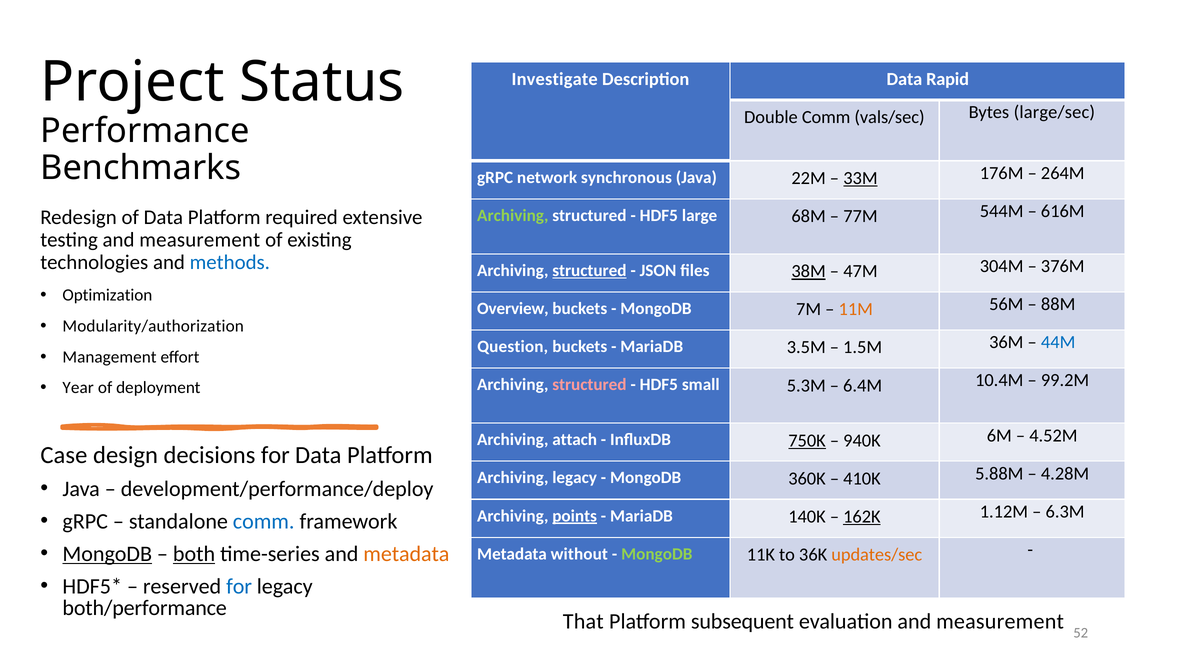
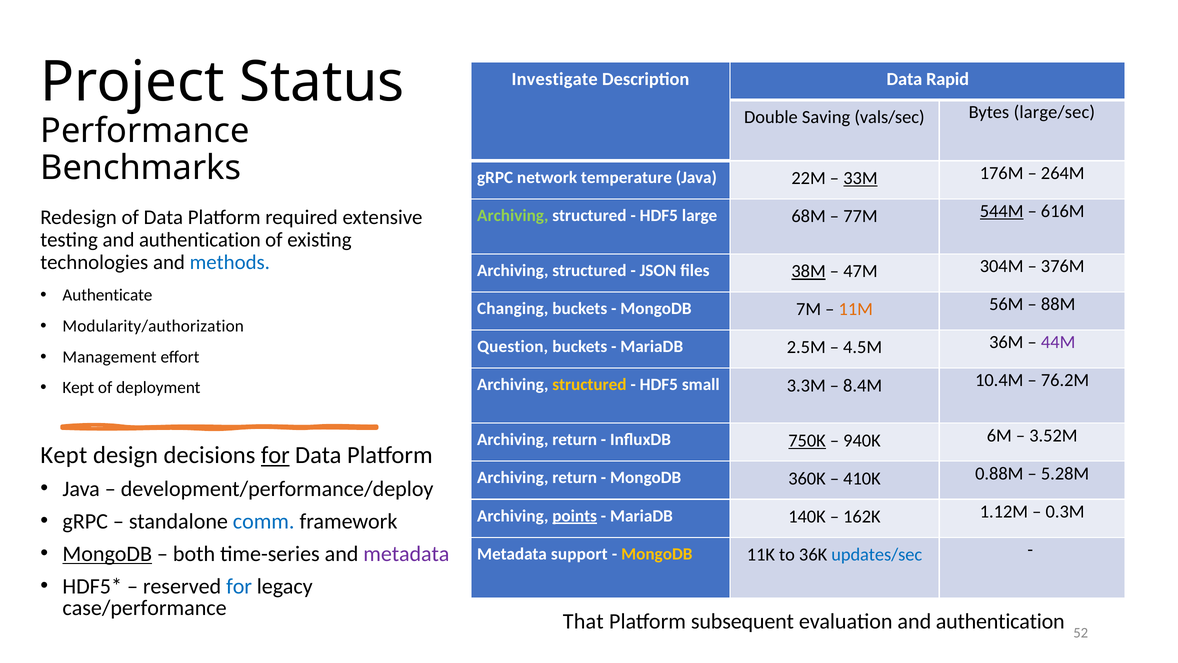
Double Comm: Comm -> Saving (826, 117)
synchronous: synchronous -> temperature (626, 177)
544M underline: none -> present (1002, 211)
testing and measurement: measurement -> authentication (200, 240)
structured underline: present -> none (589, 270)
Optimization: Optimization -> Authenticate (107, 295)
Overview: Overview -> Changing (513, 308)
3.5M: 3.5M -> 2.5M (806, 347)
1.5M: 1.5M -> 4.5M (863, 347)
44M colour: blue -> purple (1058, 342)
structured colour: pink -> yellow (589, 384)
5.3M: 5.3M -> 3.3M (806, 385)
6.4M: 6.4M -> 8.4M (863, 385)
99.2M: 99.2M -> 76.2M (1065, 380)
Year: Year -> Kept (78, 388)
attach: attach -> return (575, 440)
4.52M: 4.52M -> 3.52M (1053, 435)
Case: Case -> Kept (64, 455)
for underline: none -> present (275, 455)
legacy: legacy -> return (575, 478)
5.88M: 5.88M -> 0.88M (999, 473)
4.28M: 4.28M -> 5.28M (1065, 473)
162K underline: present -> none (862, 516)
6.3M: 6.3M -> 0.3M (1065, 511)
both underline: present -> none (194, 554)
metadata colour: orange -> purple (406, 554)
without: without -> support (579, 554)
MongoDB colour: light green -> yellow (657, 554)
updates/sec colour: orange -> blue (877, 554)
both/performance: both/performance -> case/performance (145, 608)
evaluation and measurement: measurement -> authentication (1000, 621)
